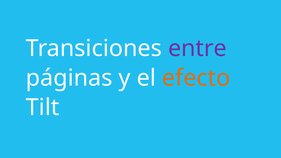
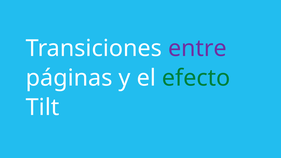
efecto colour: orange -> green (196, 78)
